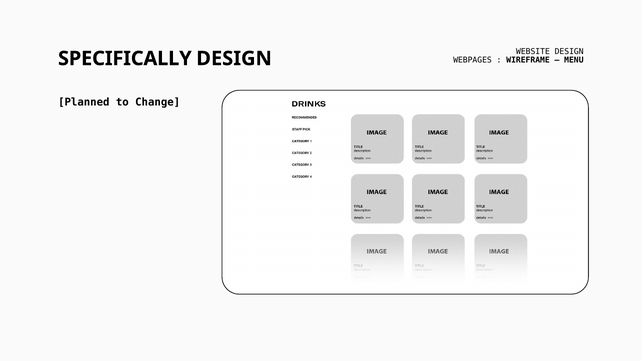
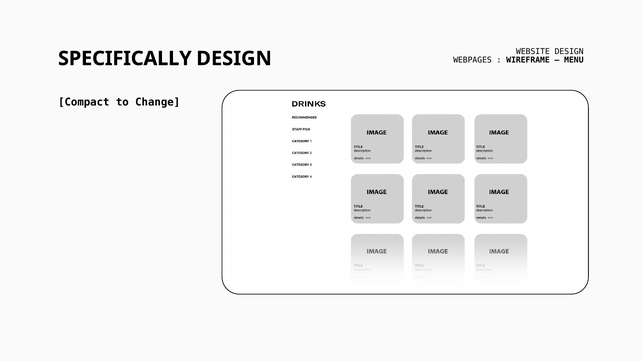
Planned: Planned -> Compact (84, 102)
